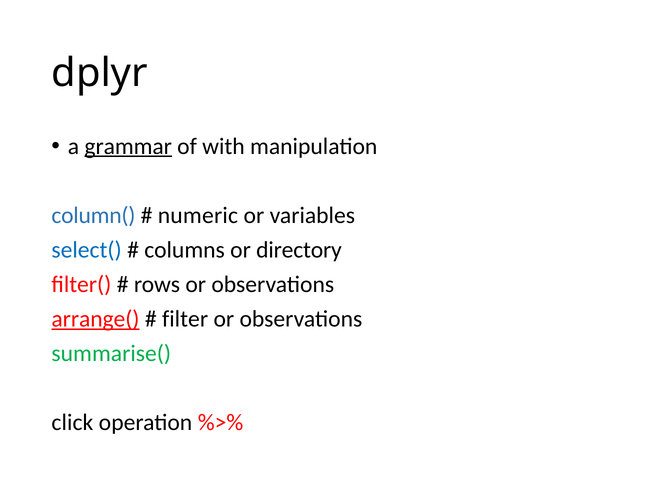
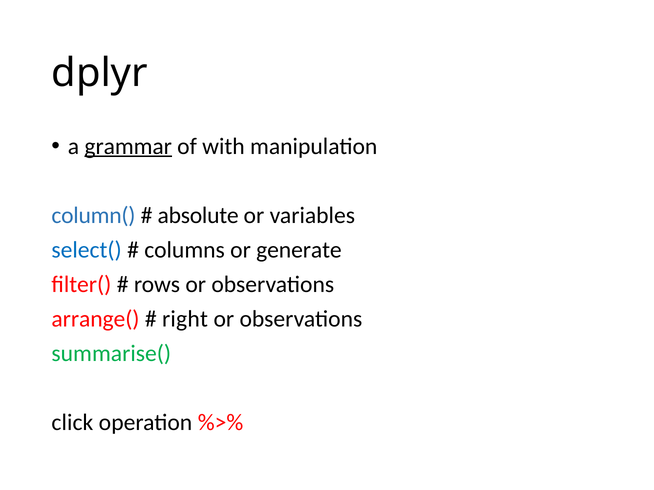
numeric: numeric -> absolute (198, 216)
directory: directory -> generate (299, 250)
arrange( underline: present -> none (95, 319)
filter: filter -> right (185, 319)
